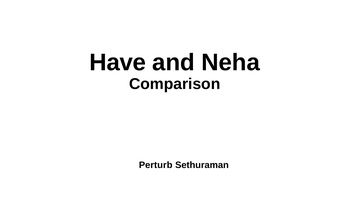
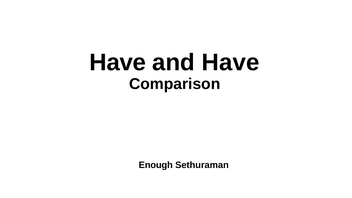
and Neha: Neha -> Have (231, 62)
Perturb: Perturb -> Enough (156, 165)
